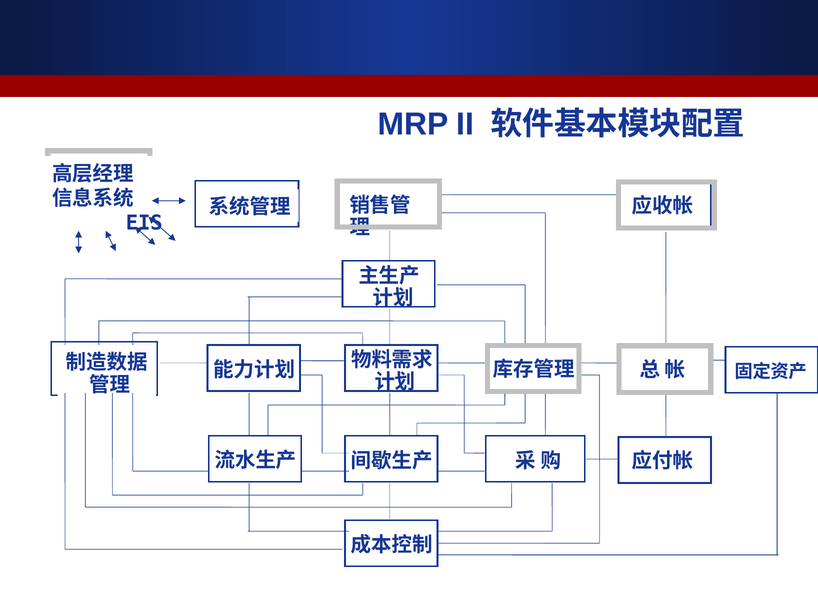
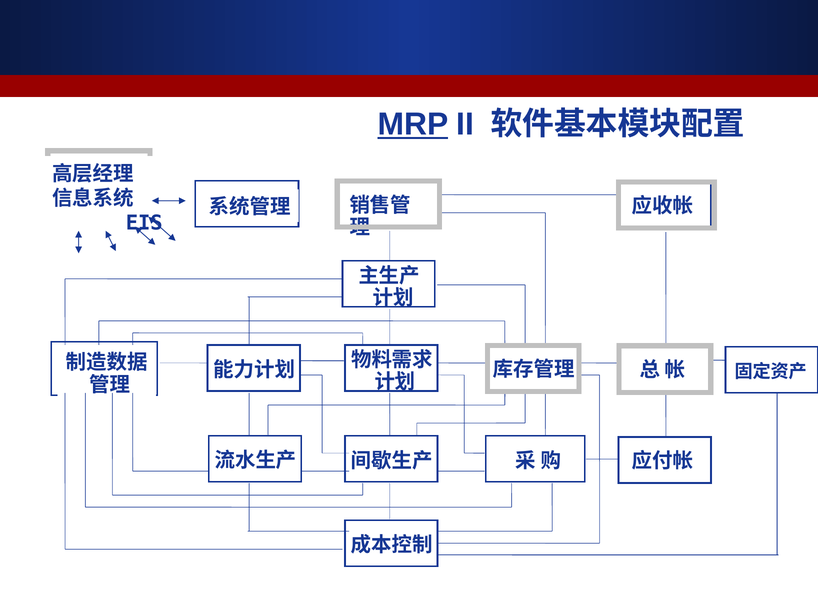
MRP underline: none -> present (413, 124)
